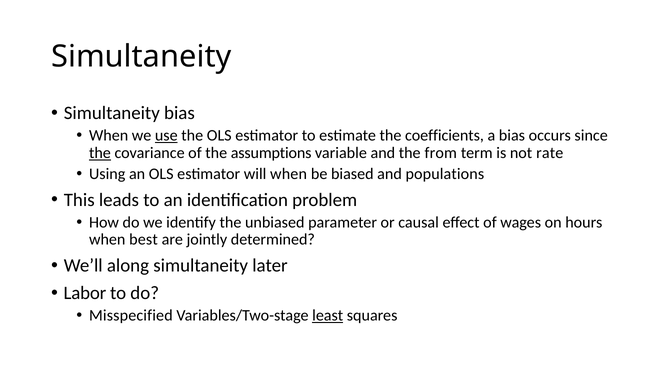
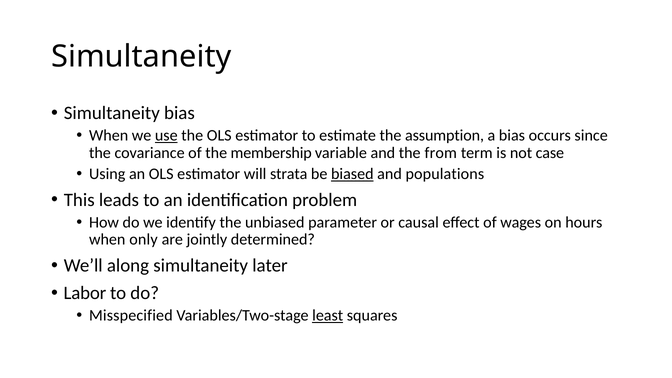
coefficients: coefficients -> assumption (445, 136)
the underline: present -> none (100, 153)
assumptions: assumptions -> membership (271, 153)
rate: rate -> case (550, 153)
will when: when -> strata (289, 174)
biased underline: none -> present (352, 174)
best: best -> only (143, 240)
